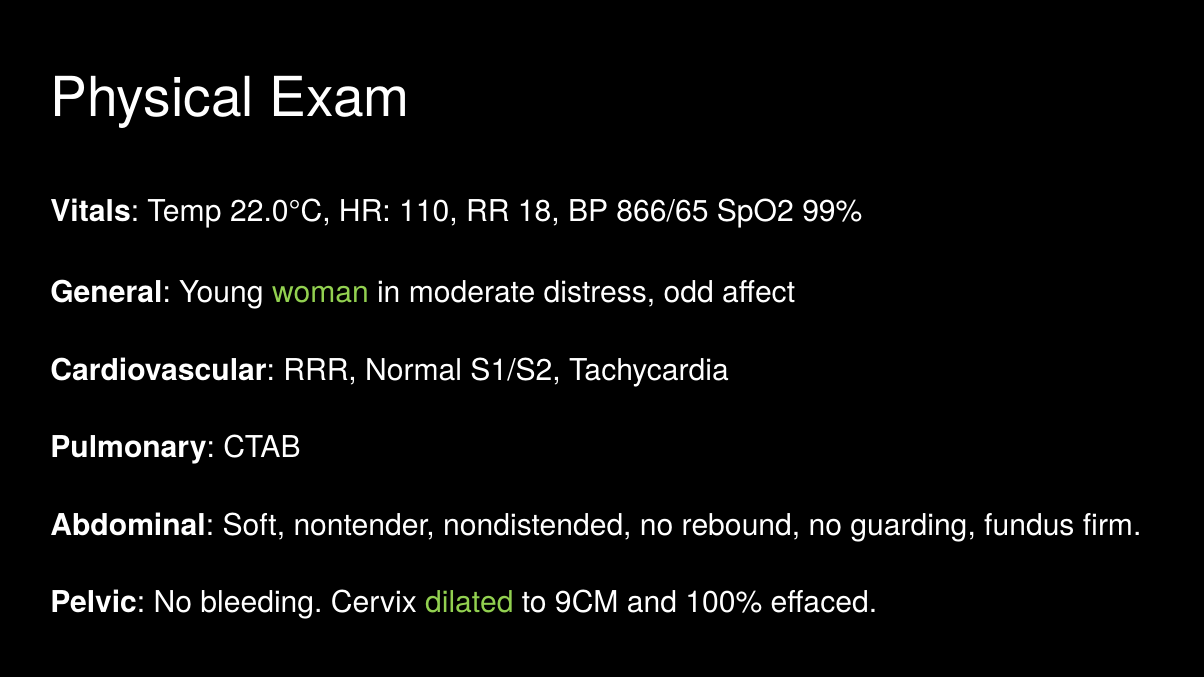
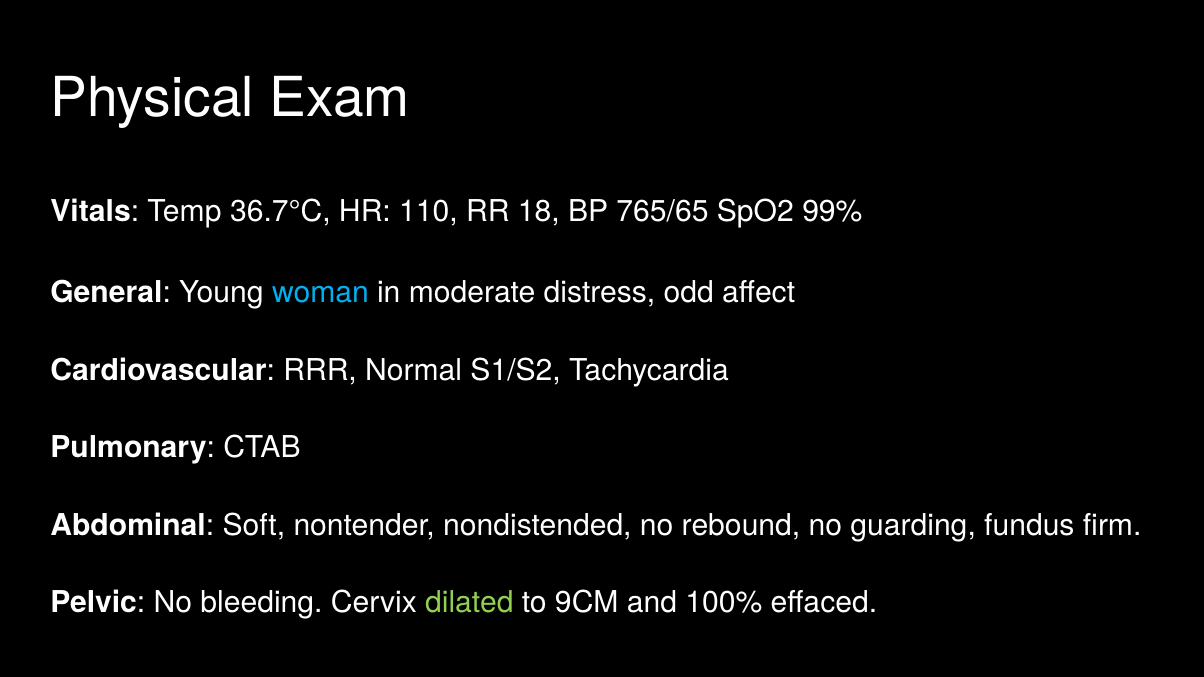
22.0°C: 22.0°C -> 36.7°C (280, 212)
866/65: 866/65 -> 765/65 (663, 212)
woman colour: light green -> light blue (320, 293)
